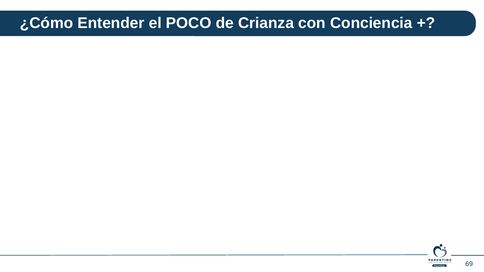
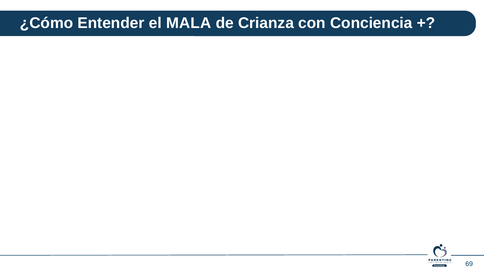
POCO: POCO -> MALA (189, 23)
